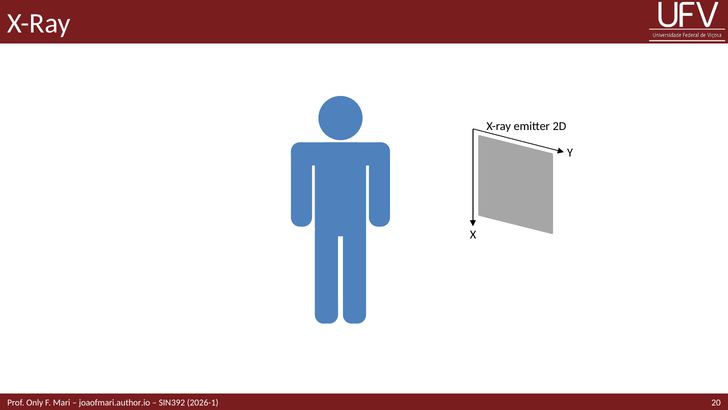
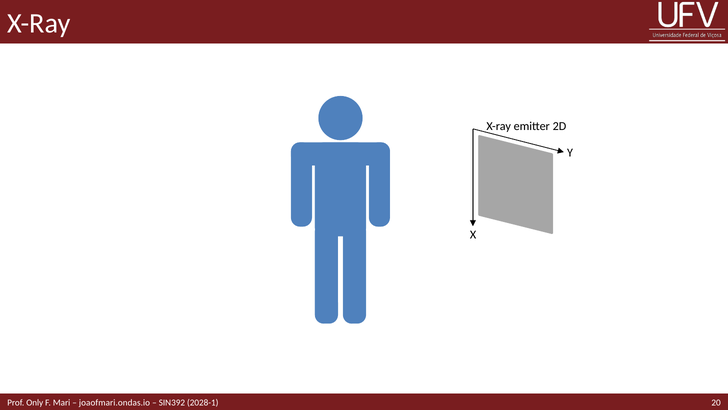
joaofmari.author.io: joaofmari.author.io -> joaofmari.ondas.io (114, 402)
2026-1: 2026-1 -> 2028-1 (203, 402)
